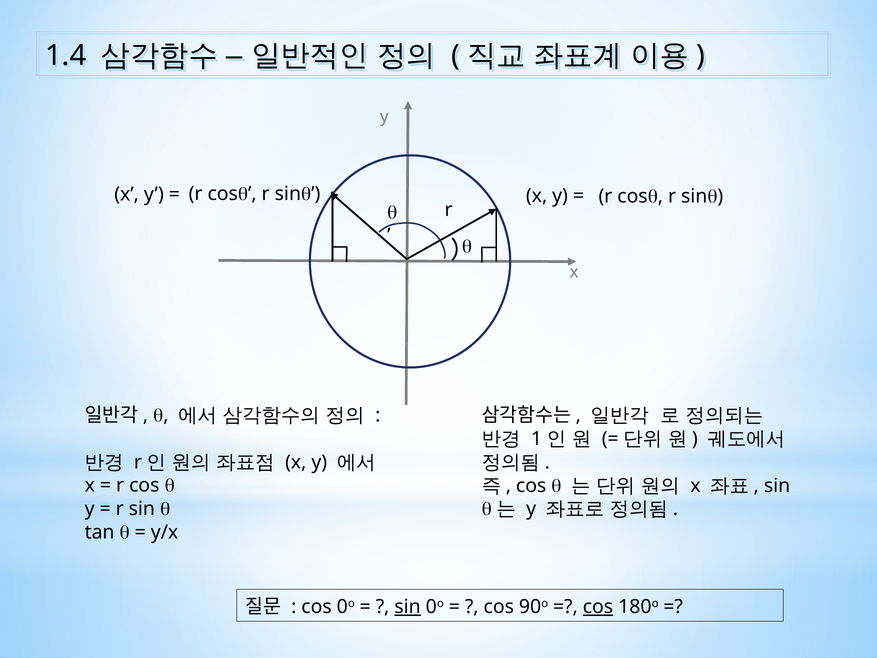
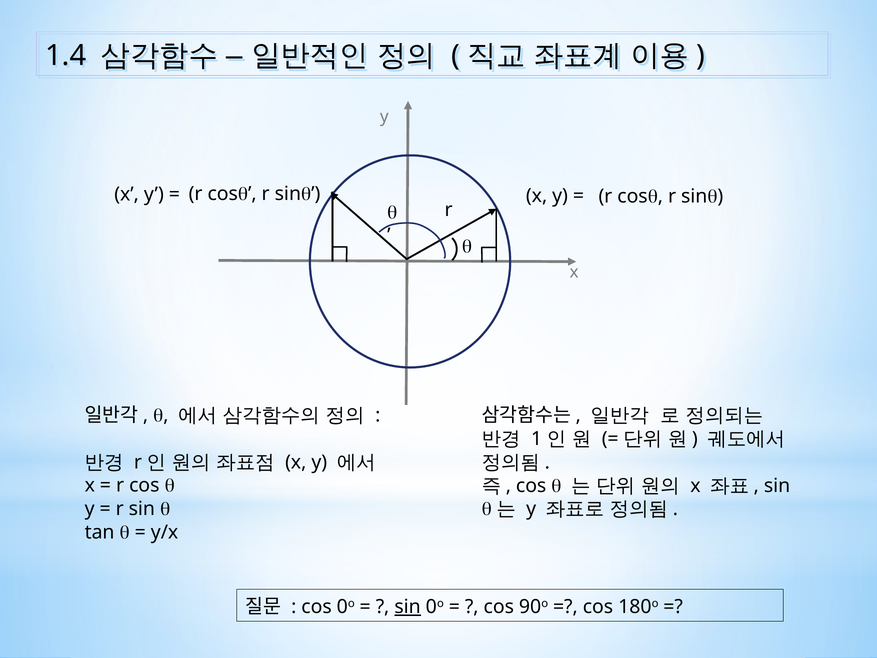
cos underline: present -> none (598, 607)
